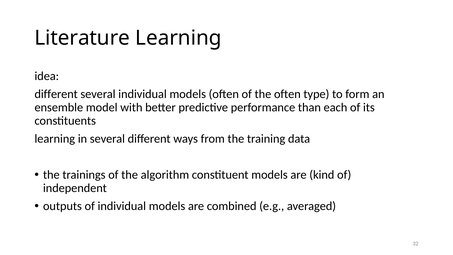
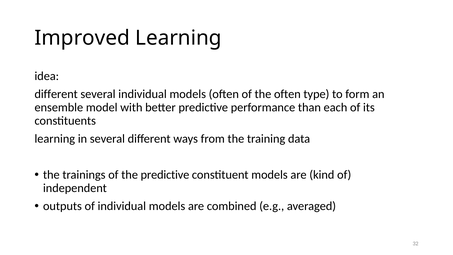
Literature: Literature -> Improved (82, 38)
the algorithm: algorithm -> predictive (165, 175)
